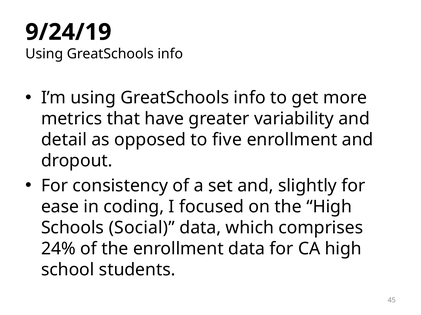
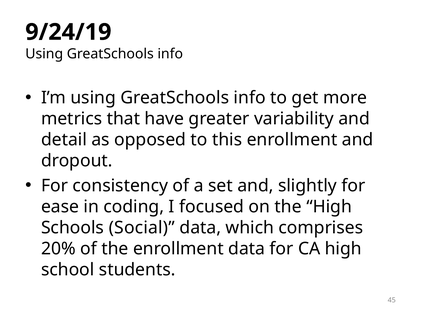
five: five -> this (227, 140)
24%: 24% -> 20% (58, 249)
